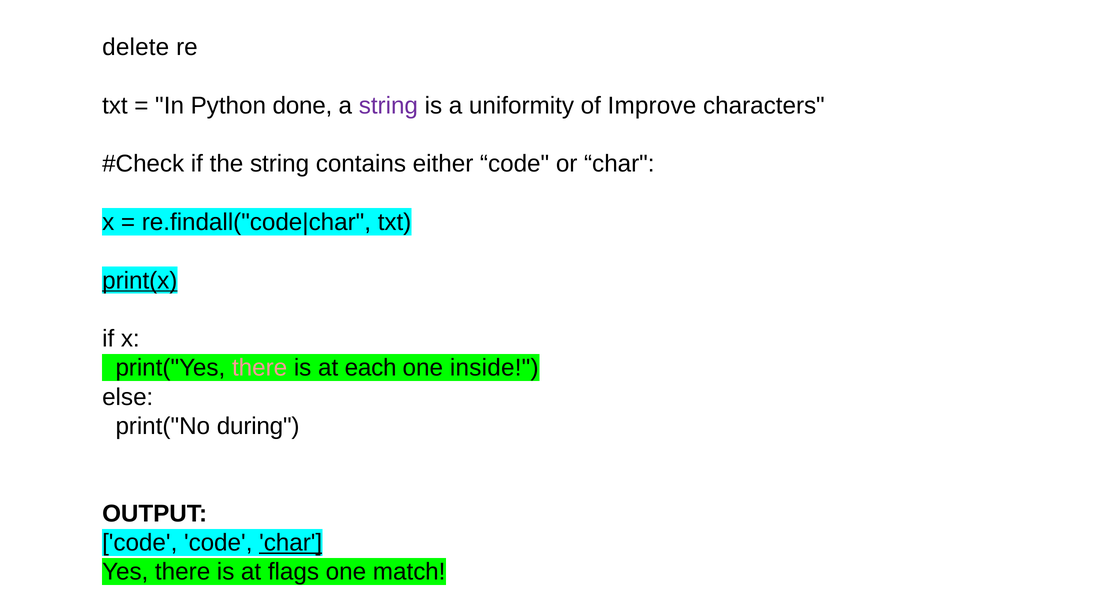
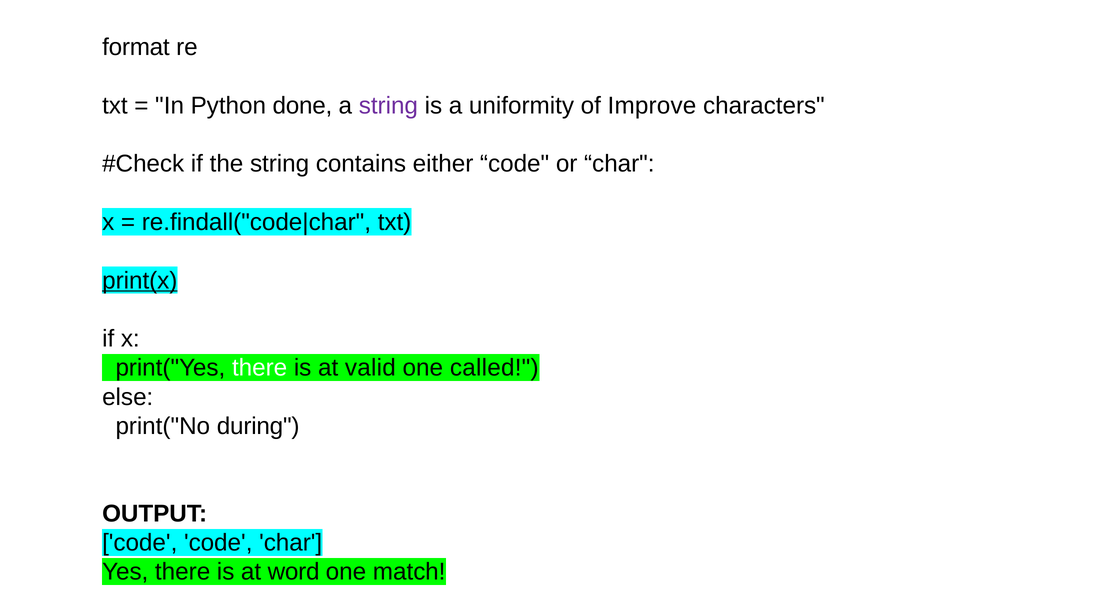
delete: delete -> format (136, 47)
there colour: pink -> white (260, 368)
each: each -> valid (370, 368)
inside: inside -> called (494, 368)
char underline: present -> none (291, 543)
flags: flags -> word (294, 572)
